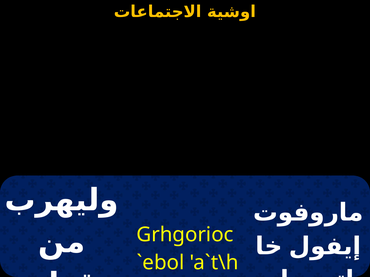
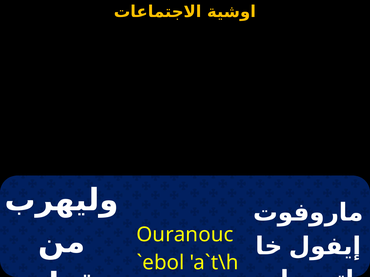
Grhgorioc: Grhgorioc -> Ouranouc (185, 235)
